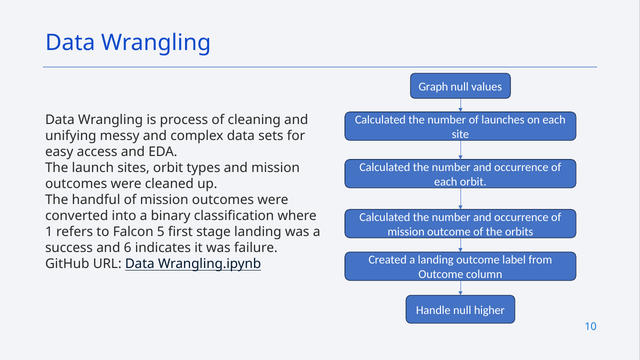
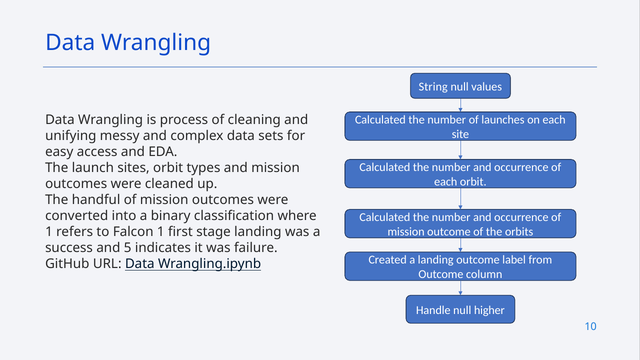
Graph: Graph -> String (433, 87)
Falcon 5: 5 -> 1 (161, 232)
6: 6 -> 5 (128, 248)
